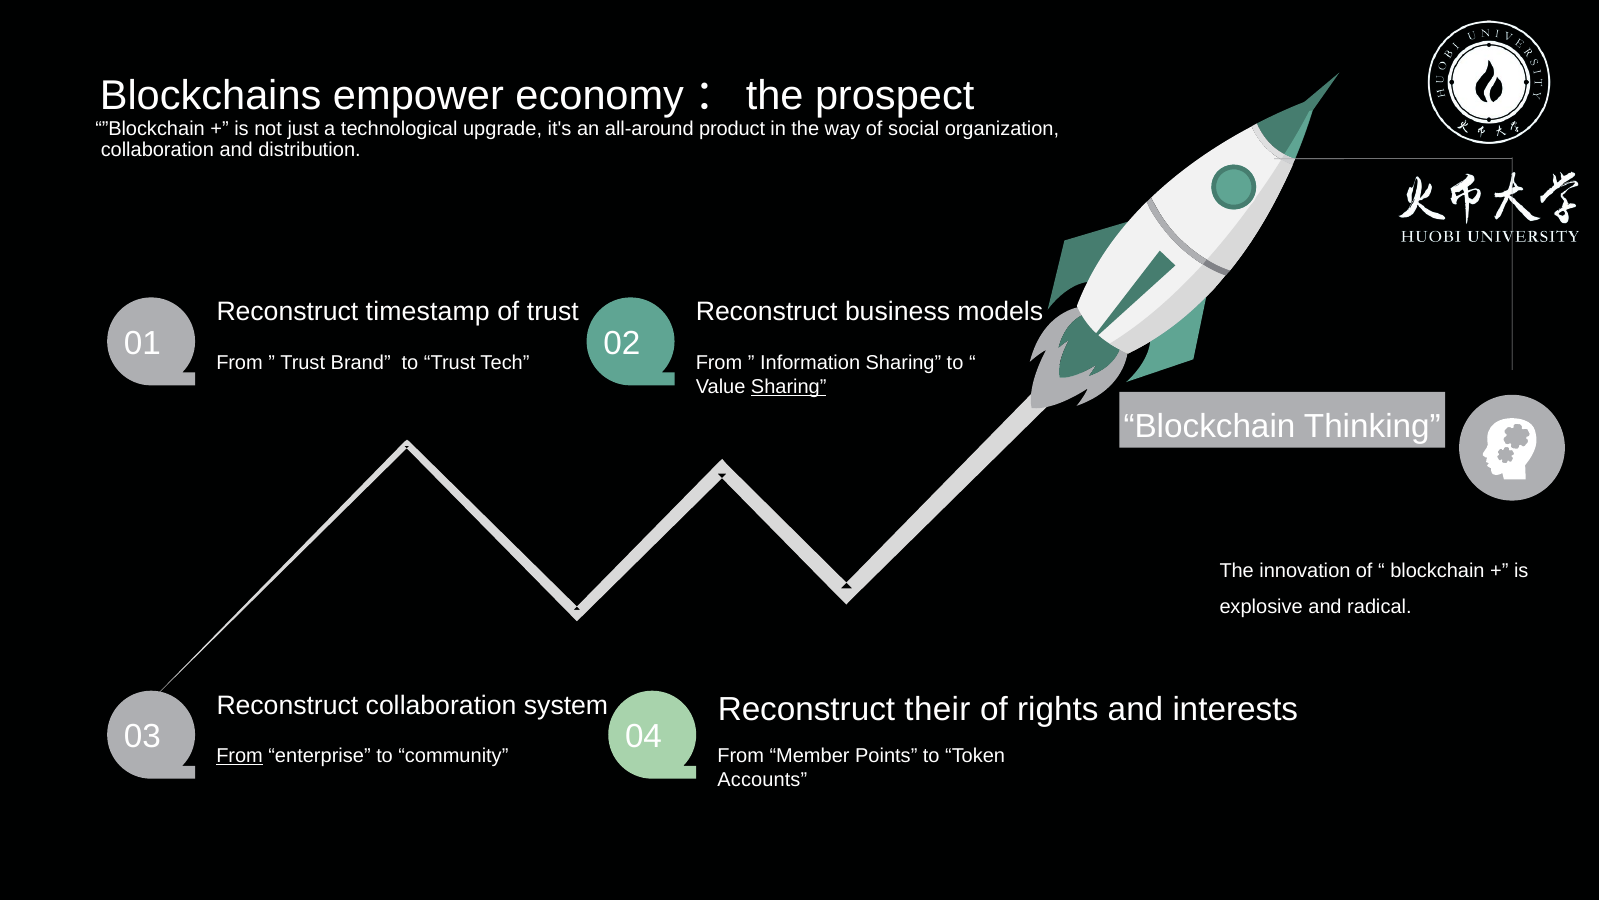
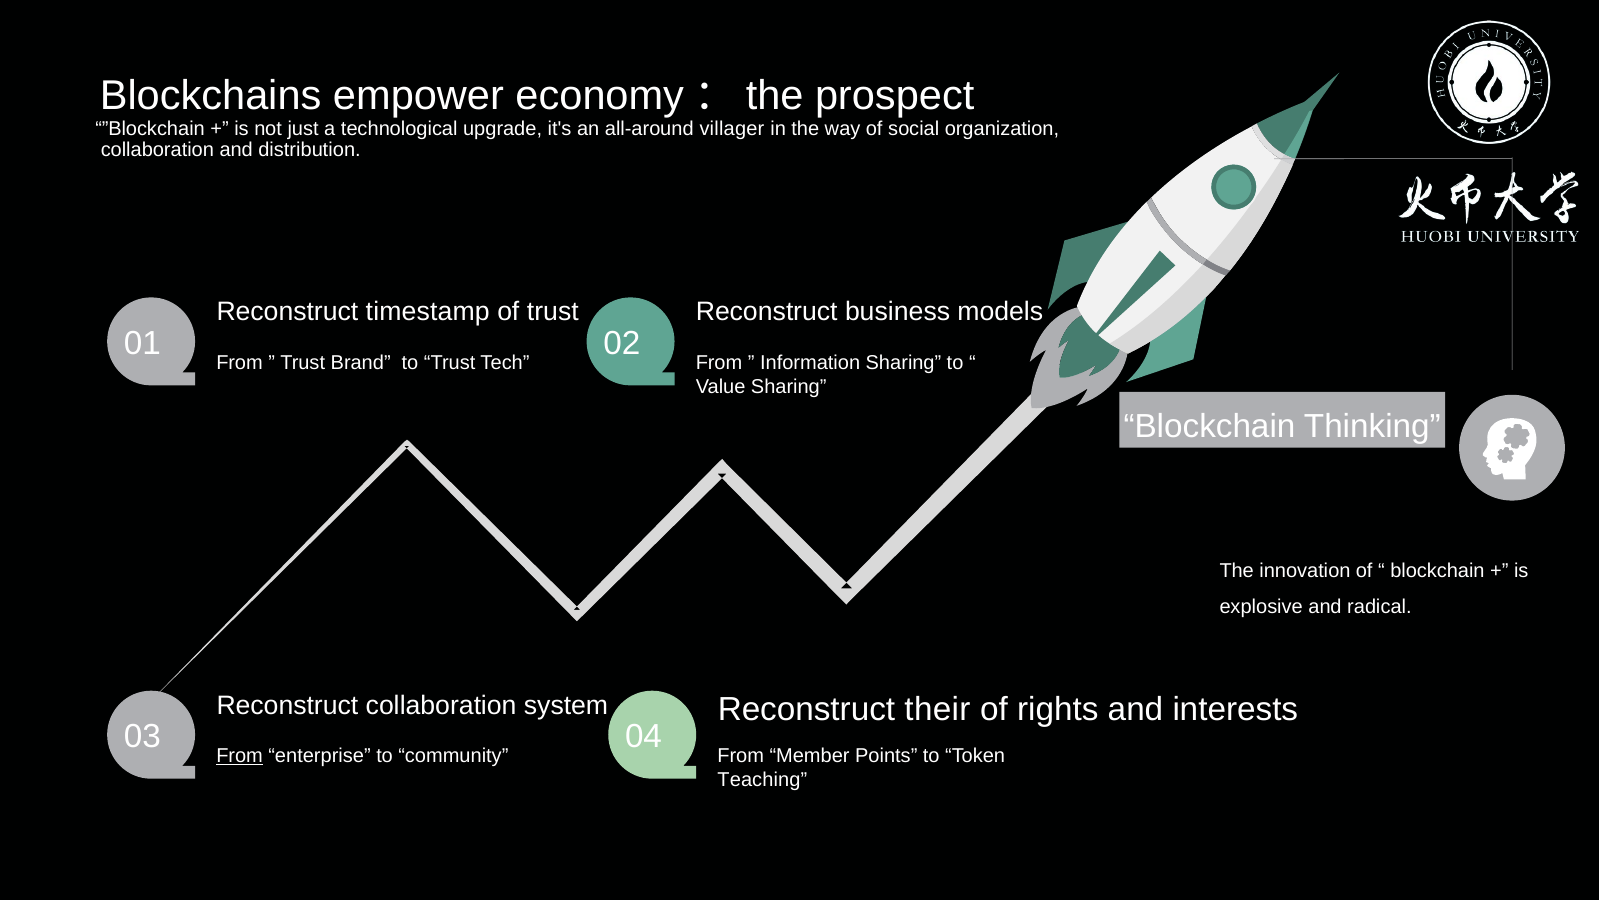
product: product -> villager (732, 128)
Sharing underline: present -> none (789, 387)
Accounts: Accounts -> Teaching (762, 780)
